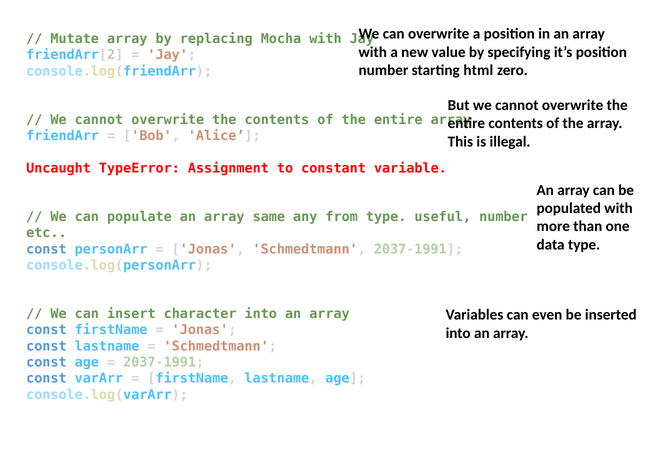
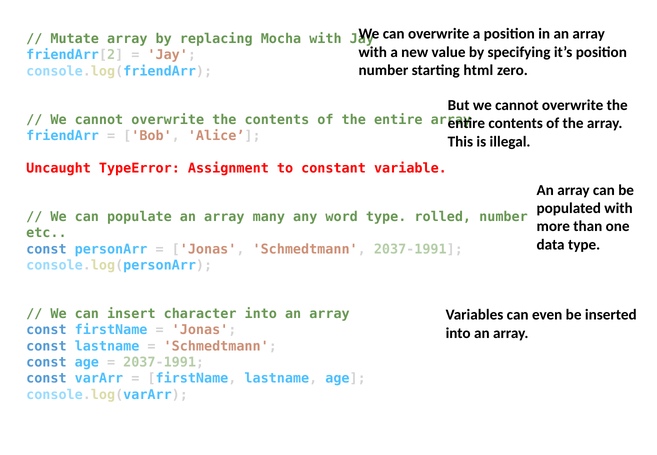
same: same -> many (269, 217)
from: from -> word (342, 217)
useful: useful -> rolled (443, 217)
